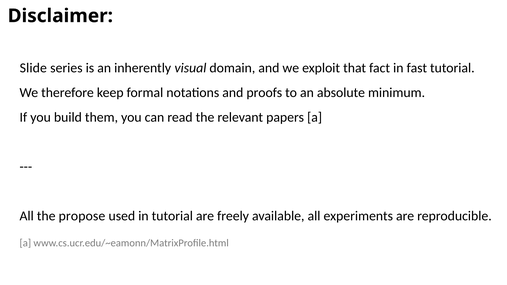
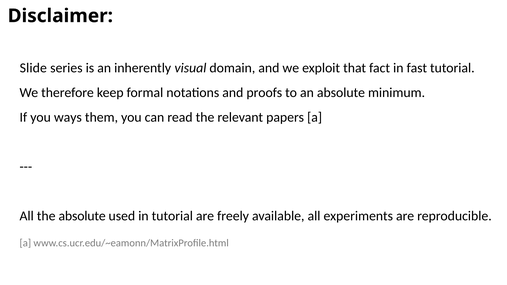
build: build -> ways (68, 117)
the propose: propose -> absolute (82, 216)
